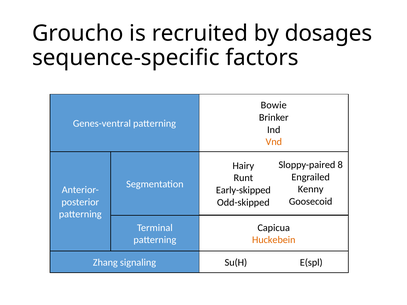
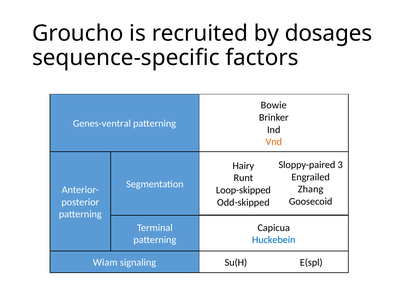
8: 8 -> 3 (340, 165)
Kenny: Kenny -> Zhang (311, 189)
Early-skipped: Early-skipped -> Loop-skipped (243, 190)
Huckebein colour: orange -> blue (274, 240)
Zhang: Zhang -> Wiam (105, 263)
